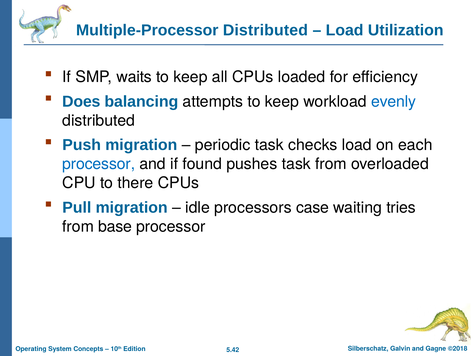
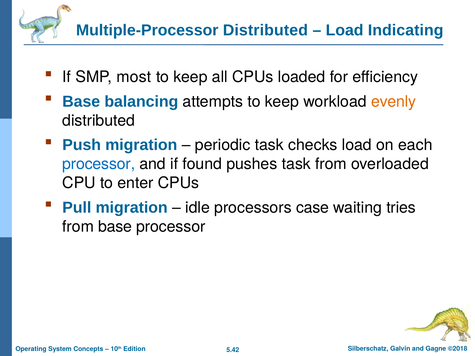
Utilization: Utilization -> Indicating (406, 30)
waits: waits -> most (134, 77)
Does: Does -> Base (81, 102)
evenly colour: blue -> orange (394, 102)
there: there -> enter (135, 183)
